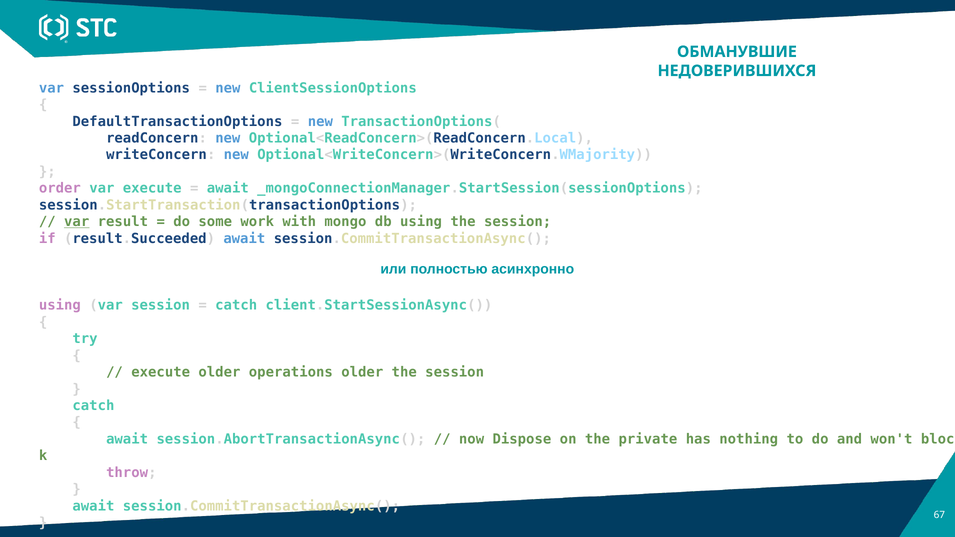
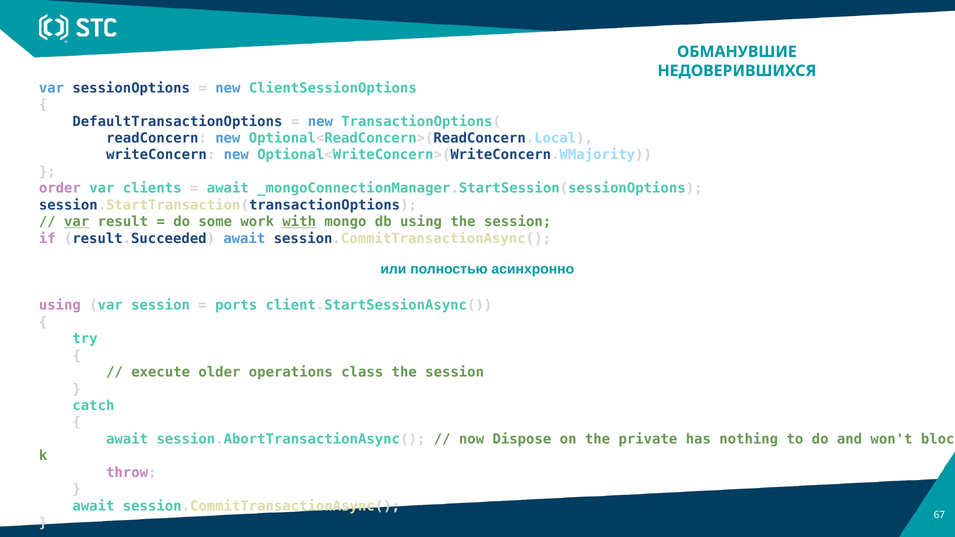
var execute: execute -> clients (152, 188)
with underline: none -> present (299, 222)
catch: catch -> ports (236, 305)
operations older: older -> class (362, 372)
